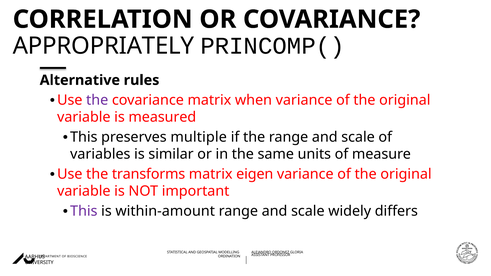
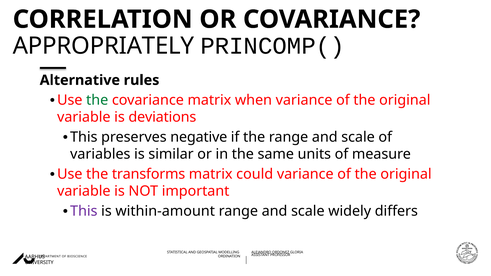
the colour: purple -> green (97, 100)
measured: measured -> deviations (162, 117)
multiple: multiple -> negative (199, 137)
eigen: eigen -> could (255, 174)
